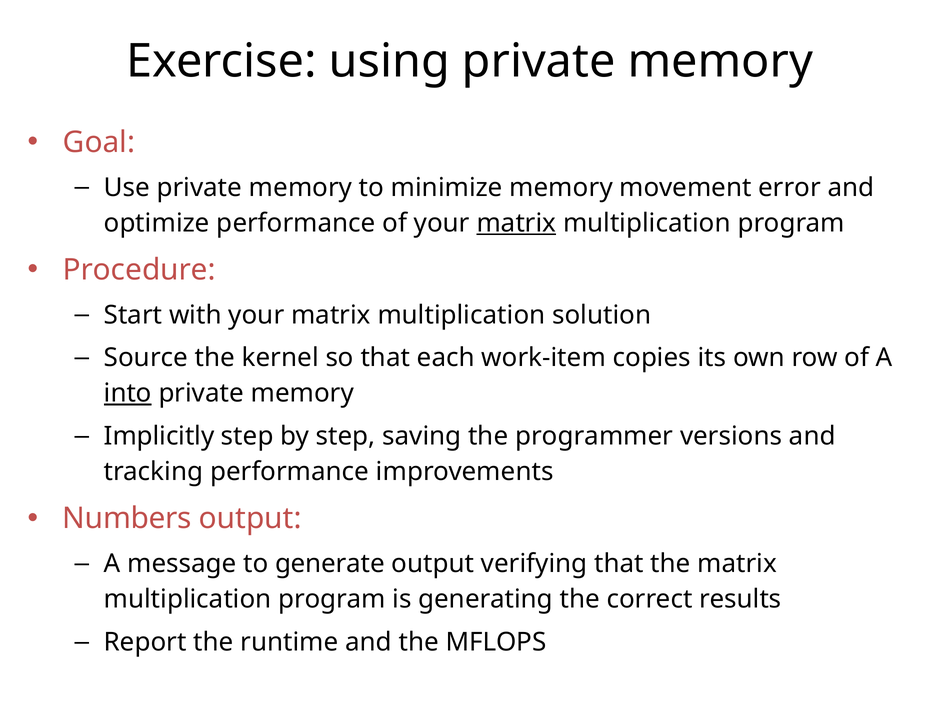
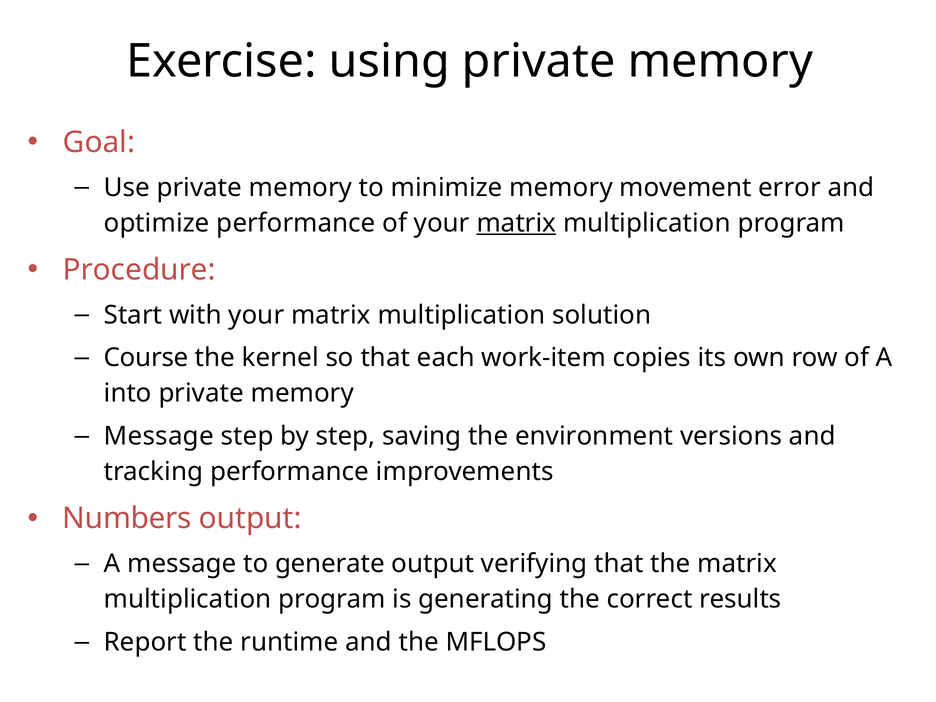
Source: Source -> Course (146, 358)
into underline: present -> none (128, 393)
Implicitly: Implicitly -> Message (159, 436)
programmer: programmer -> environment (594, 436)
